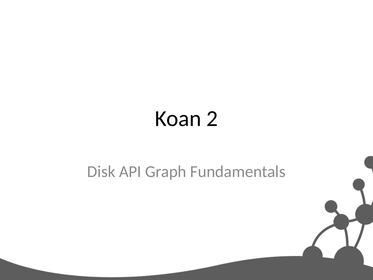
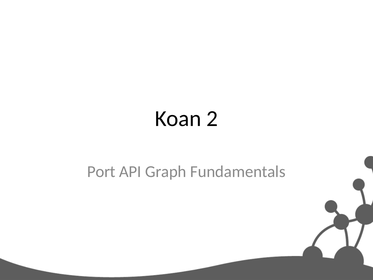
Disk: Disk -> Port (101, 171)
